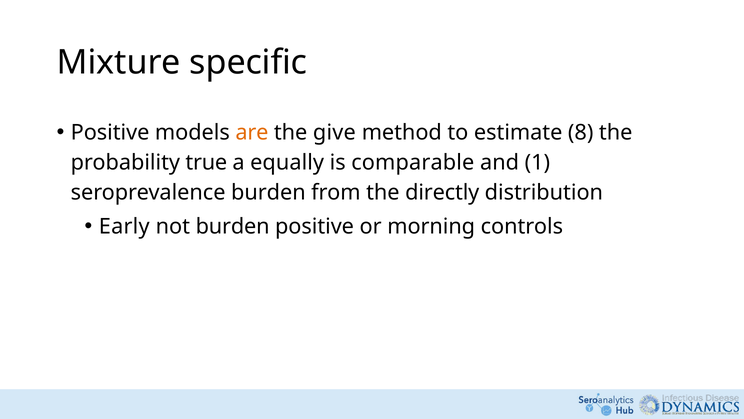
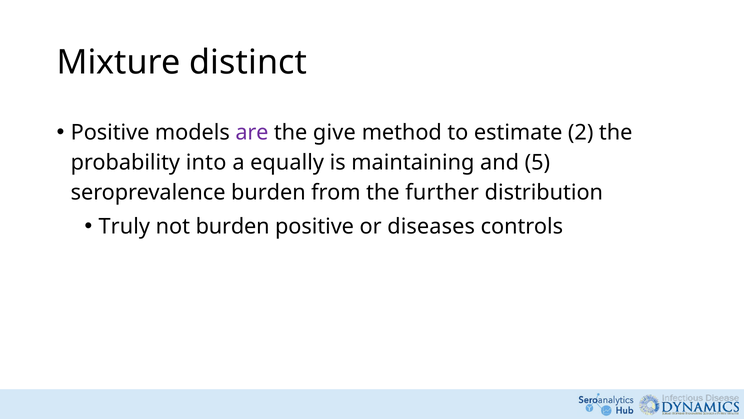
specific: specific -> distinct (248, 62)
are colour: orange -> purple (252, 133)
8: 8 -> 2 (581, 133)
true: true -> into (206, 163)
comparable: comparable -> maintaining (413, 163)
1: 1 -> 5 (537, 163)
directly: directly -> further (442, 193)
Early: Early -> Truly (124, 226)
morning: morning -> diseases (431, 226)
